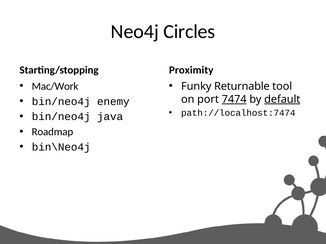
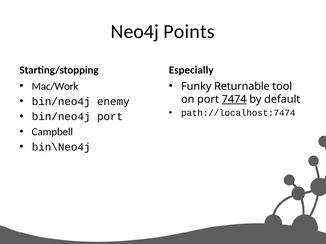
Circles: Circles -> Points (189, 32)
Proximity: Proximity -> Especially (191, 70)
default underline: present -> none (282, 99)
bin/neo4j java: java -> port (110, 117)
Roadmap: Roadmap -> Campbell (52, 132)
